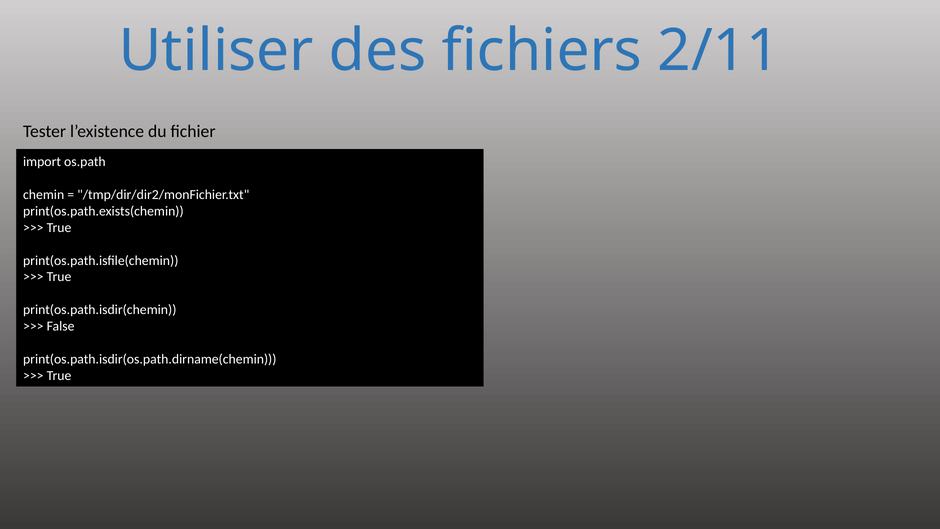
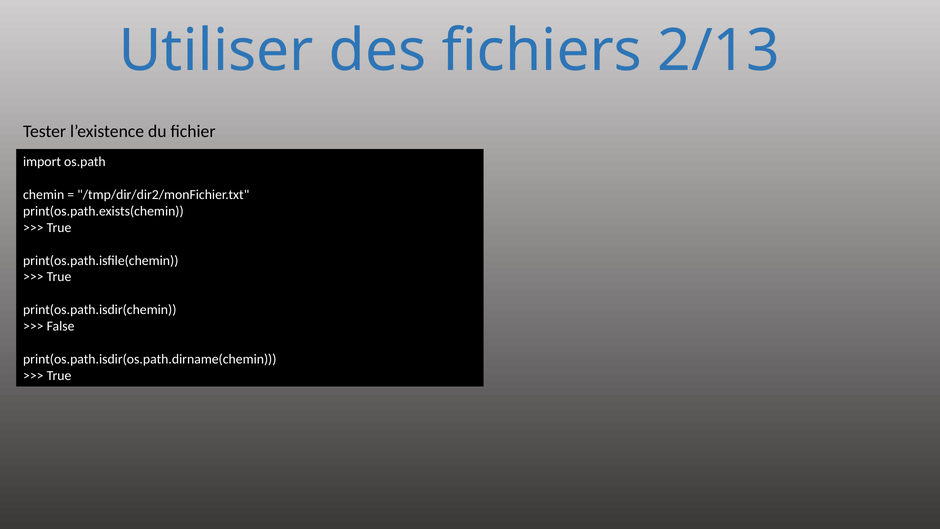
2/11: 2/11 -> 2/13 (719, 51)
